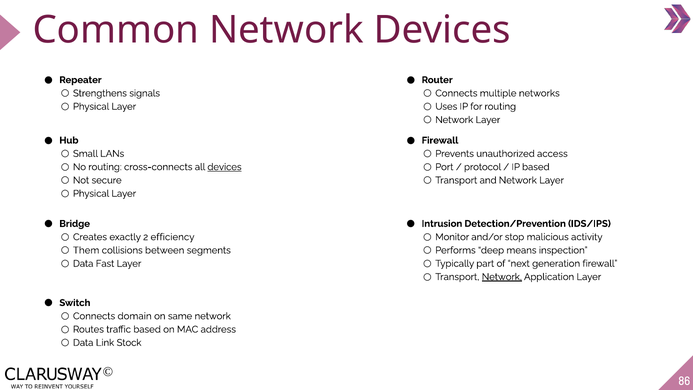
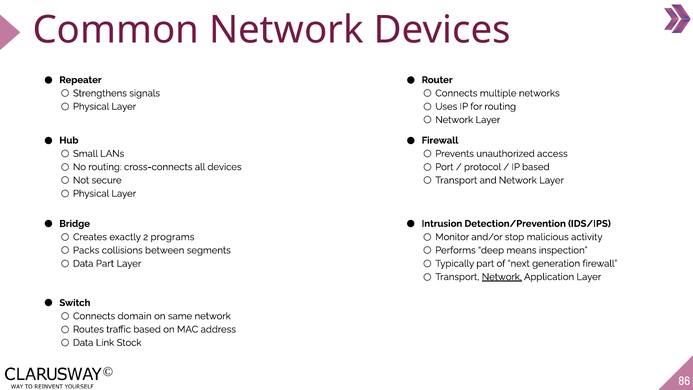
devices underline: present -> none (224, 167)
efficiency: efficiency -> programs (172, 237)
Them: Them -> Packs (86, 250)
Data Fast: Fast -> Part (105, 263)
